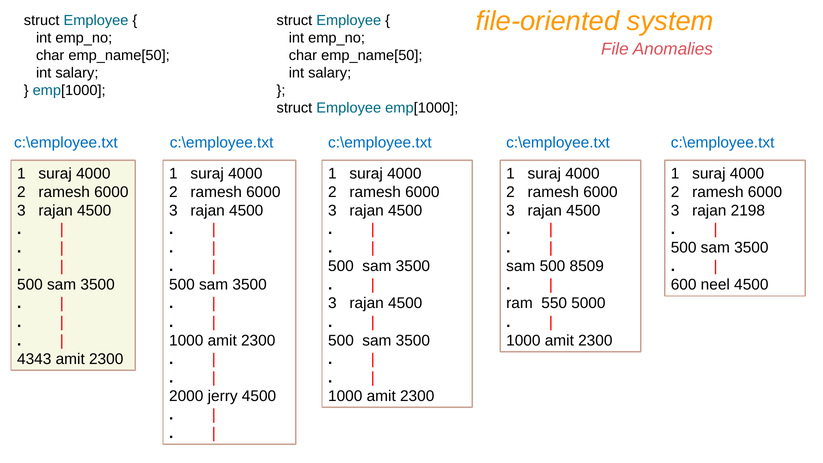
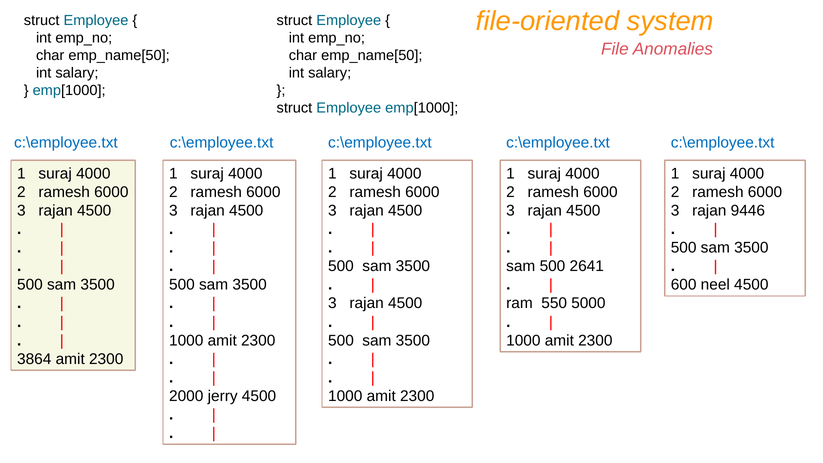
2198: 2198 -> 9446 (748, 211)
8509: 8509 -> 2641 (587, 266)
4343: 4343 -> 3864 (34, 359)
